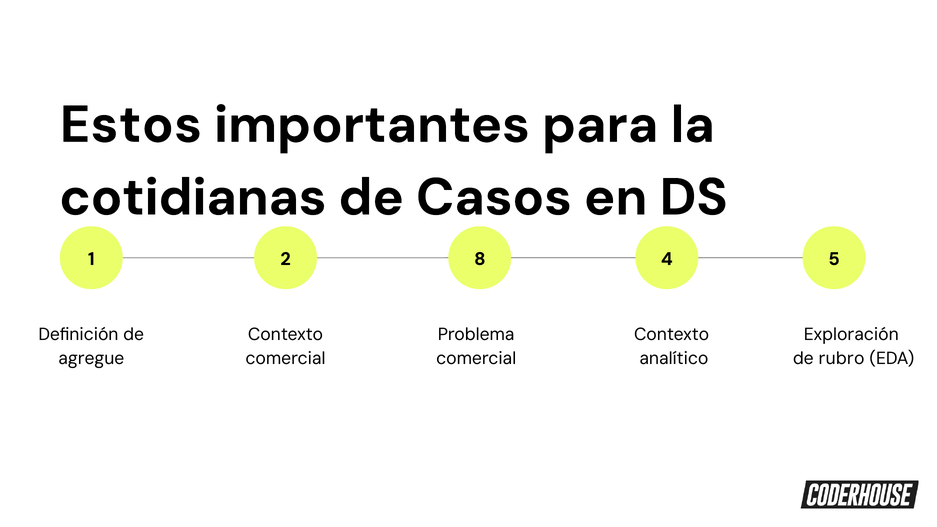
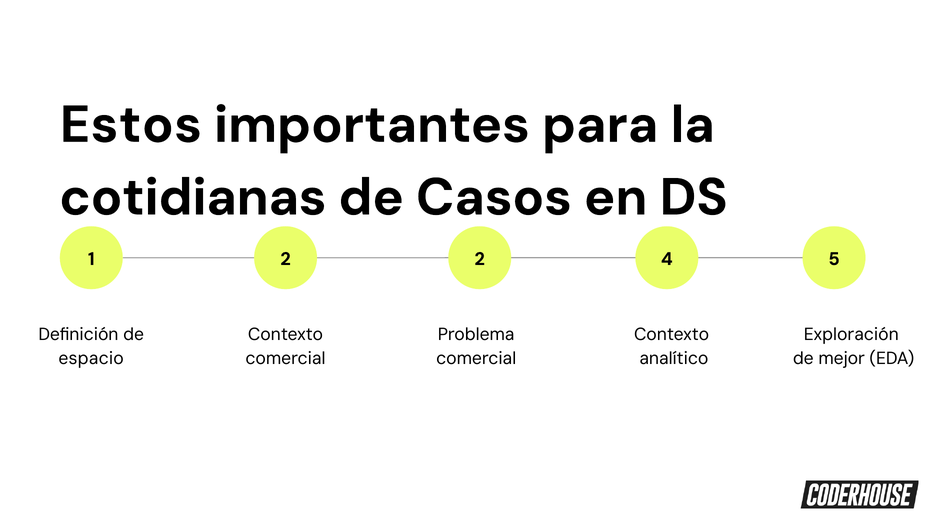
2 8: 8 -> 2 (480, 259)
agregue: agregue -> espacio (91, 359)
rubro: rubro -> mejor (842, 359)
